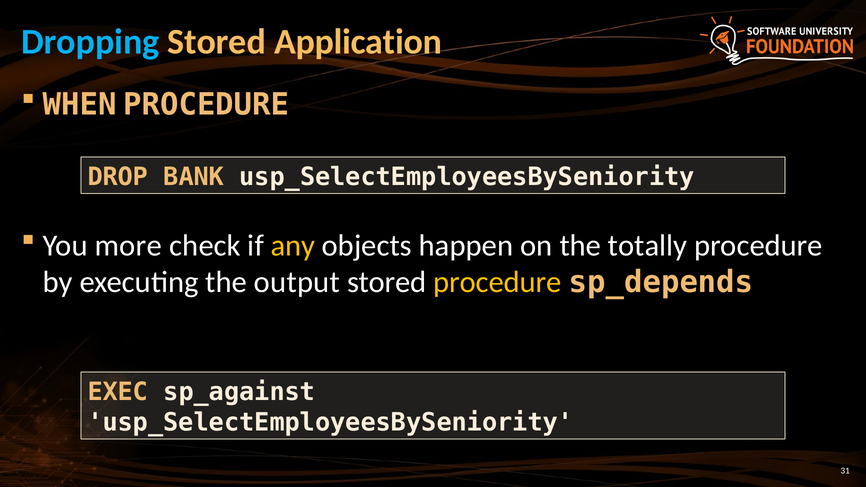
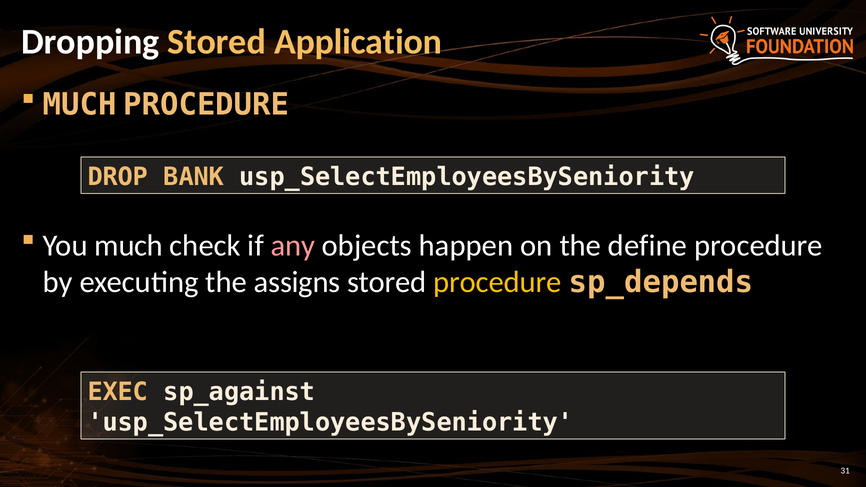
Dropping colour: light blue -> white (90, 42)
WHEN: WHEN -> MUCH (80, 105)
You more: more -> much (129, 246)
any colour: yellow -> pink (293, 246)
totally: totally -> define (648, 246)
output: output -> assigns (297, 283)
